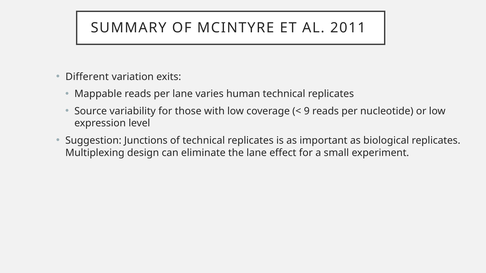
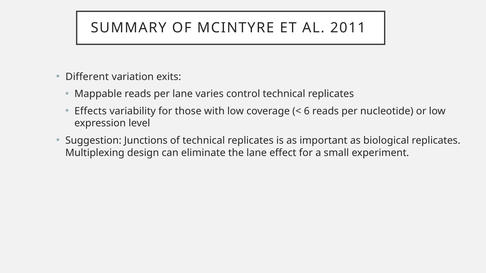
human: human -> control (243, 94)
Source: Source -> Effects (91, 111)
9: 9 -> 6 (307, 111)
